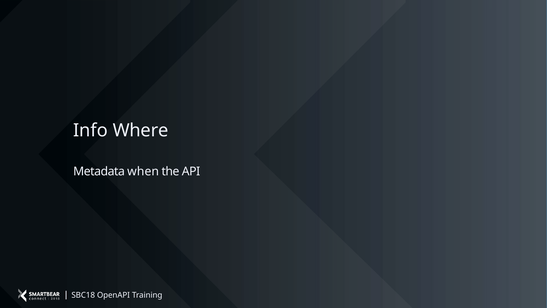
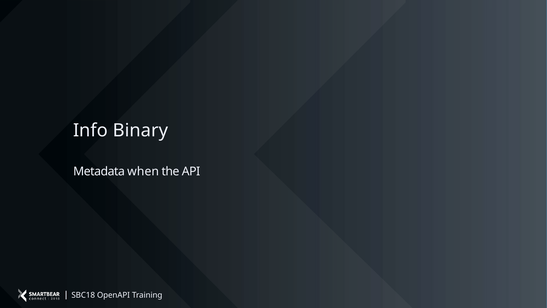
Where: Where -> Binary (140, 130)
